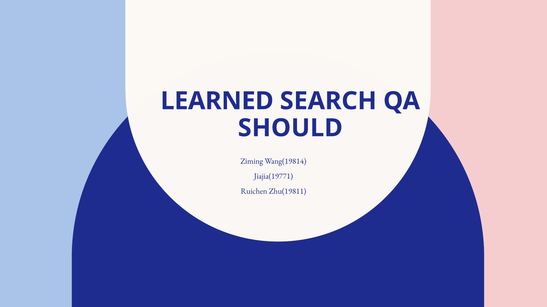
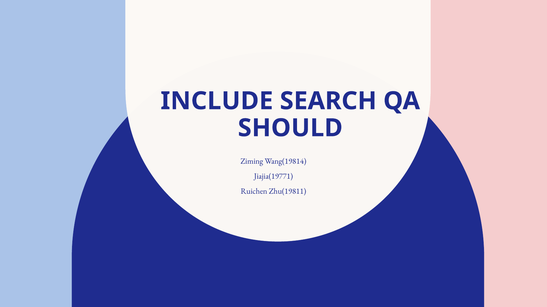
LEARNED: LEARNED -> INCLUDE (217, 101)
